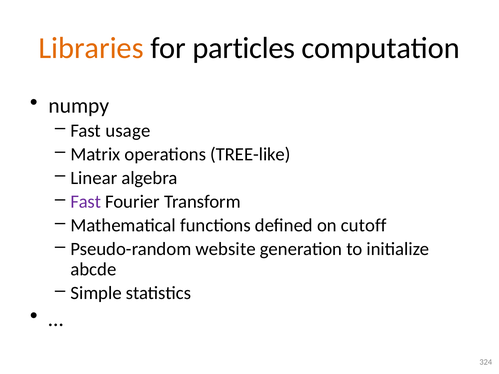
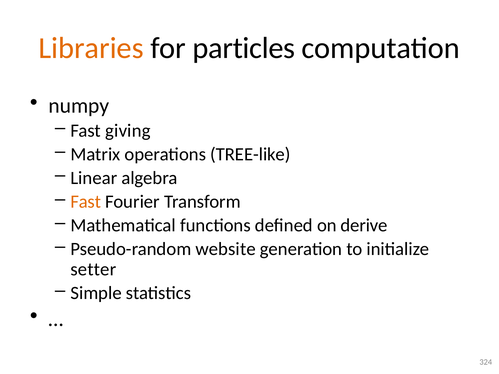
usage: usage -> giving (128, 131)
Fast colour: purple -> orange (86, 202)
cutoff: cutoff -> derive (364, 226)
abcde: abcde -> setter (93, 270)
